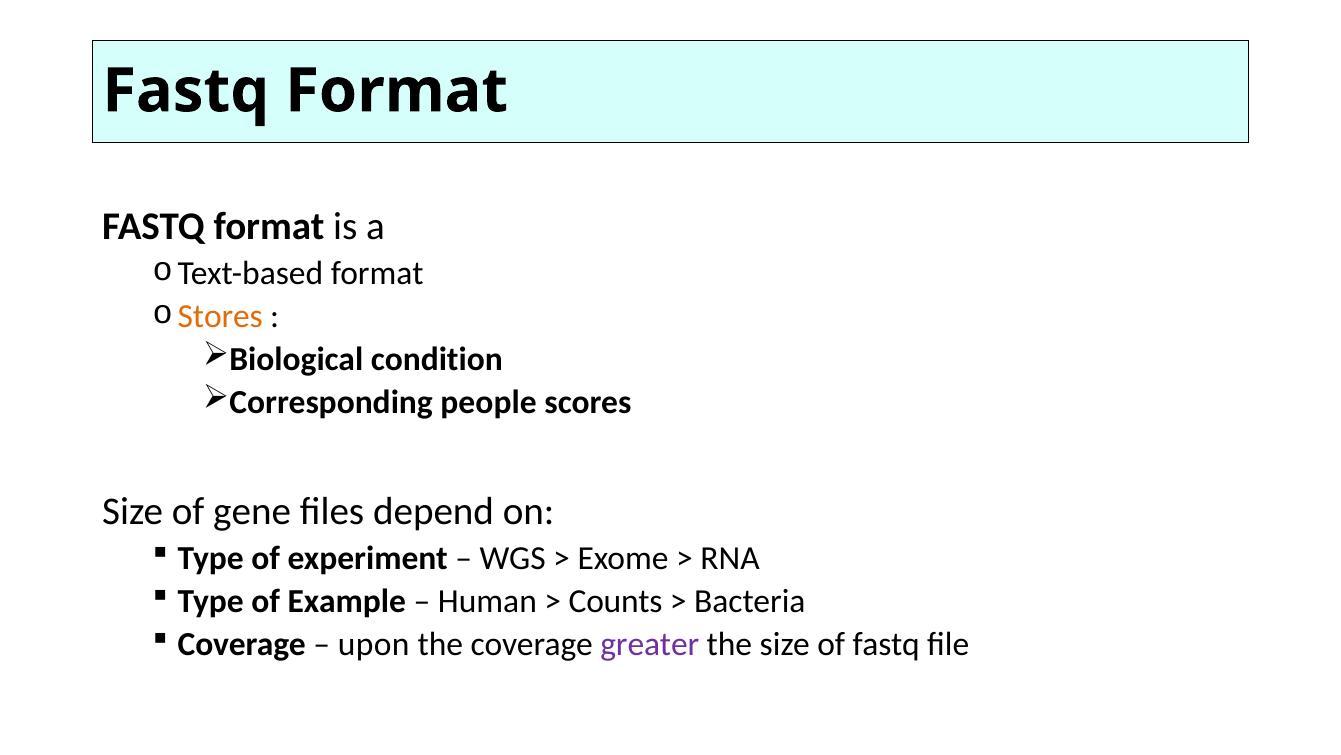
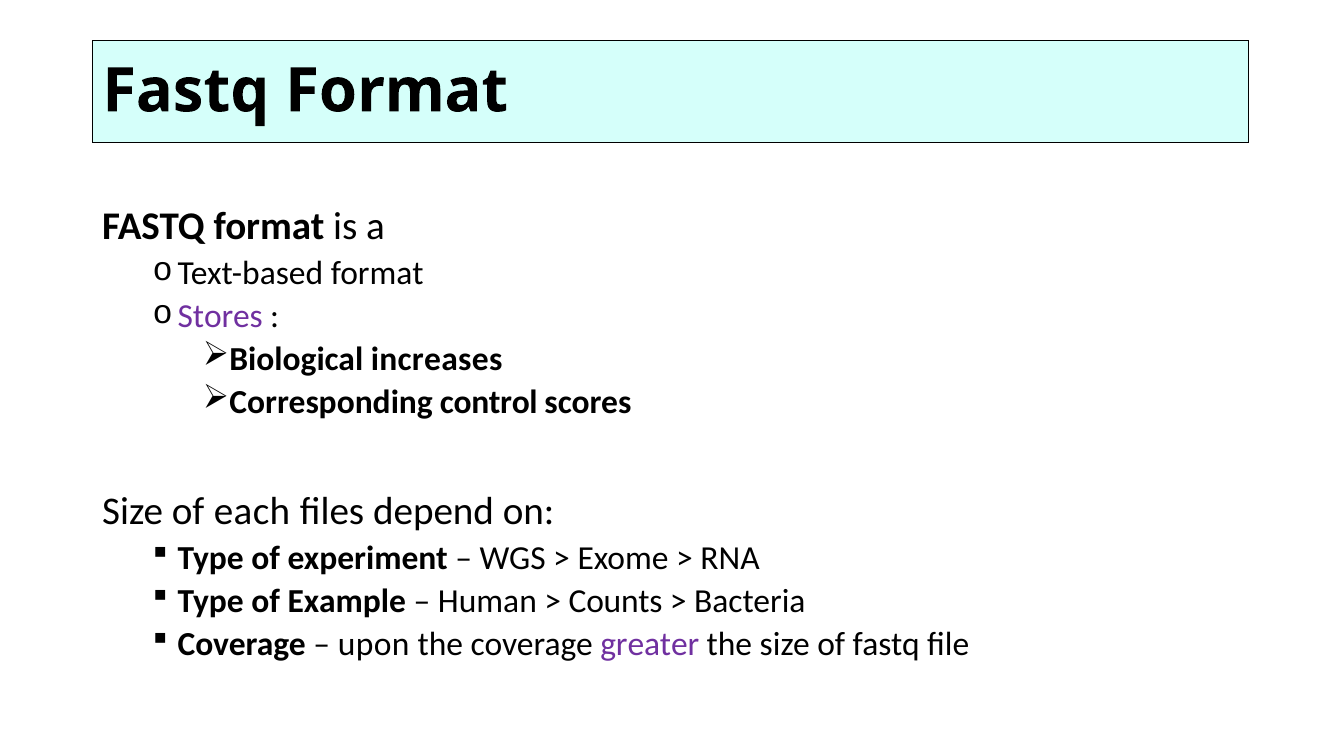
Stores colour: orange -> purple (220, 316)
condition: condition -> increases (437, 359)
people: people -> control (489, 402)
gene: gene -> each (252, 512)
